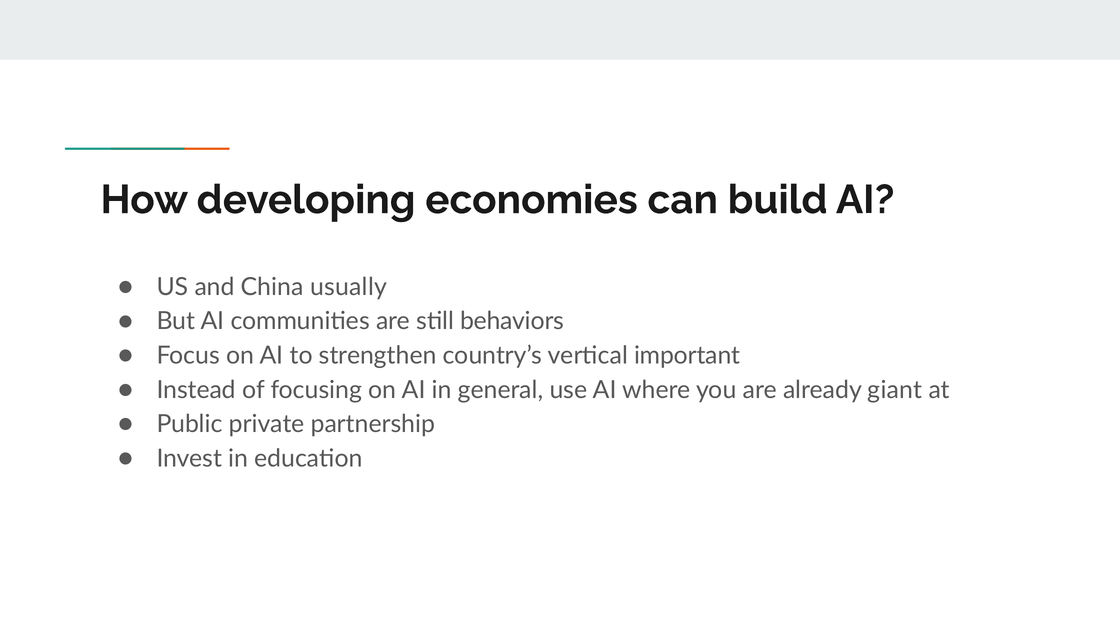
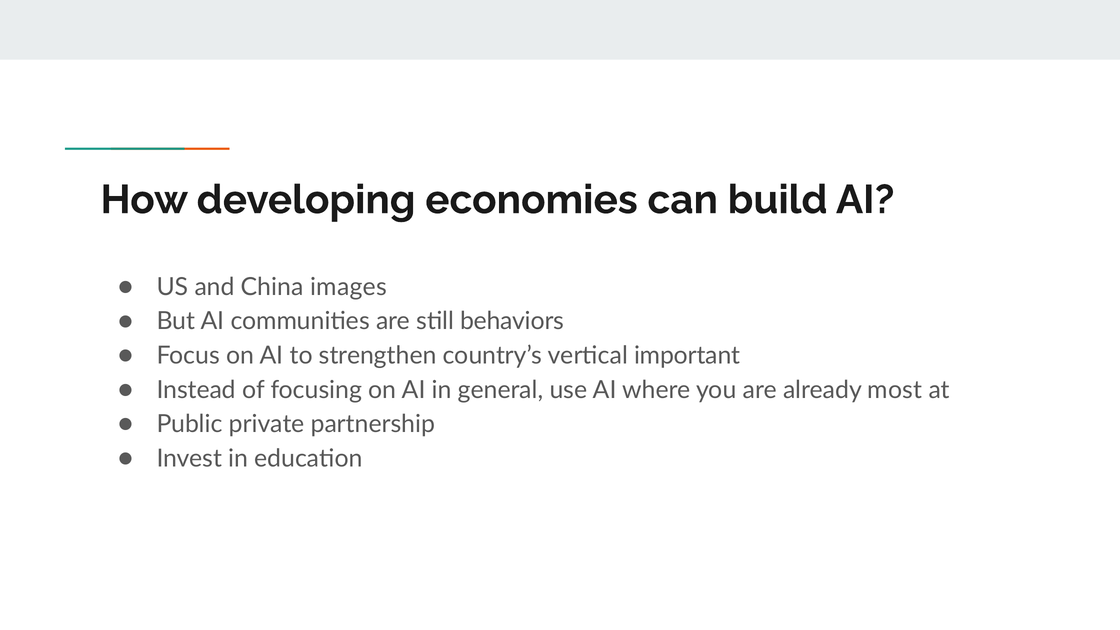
usually: usually -> images (349, 287)
giant: giant -> most (895, 390)
